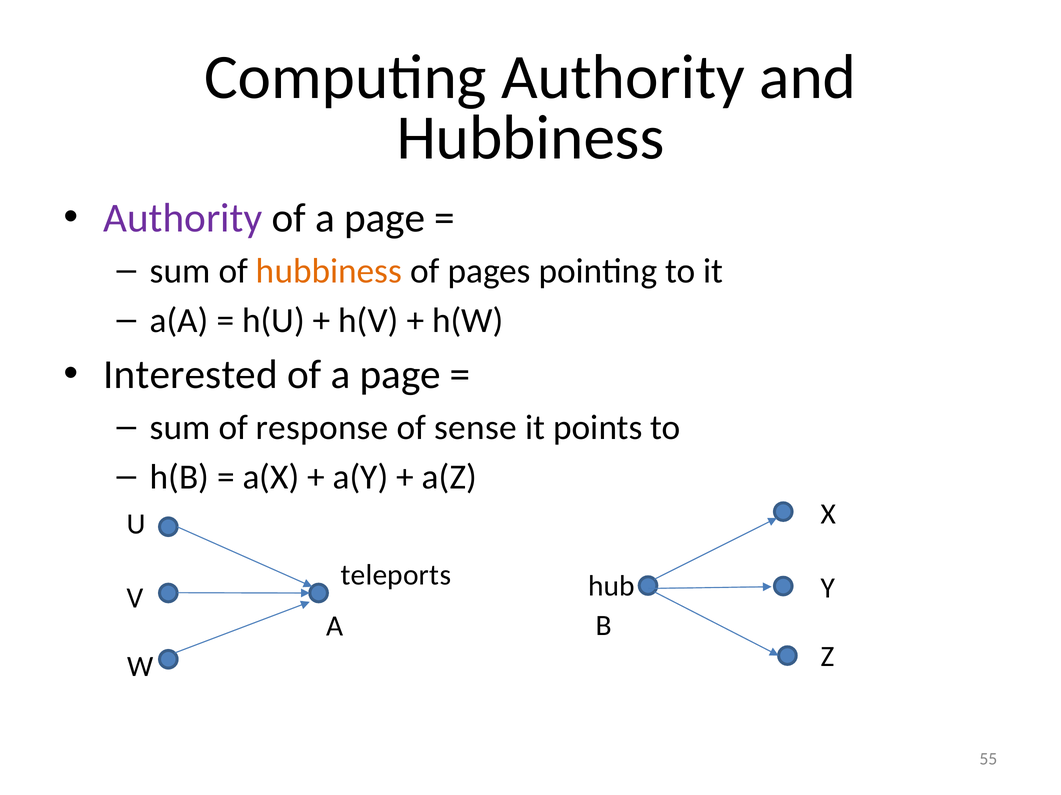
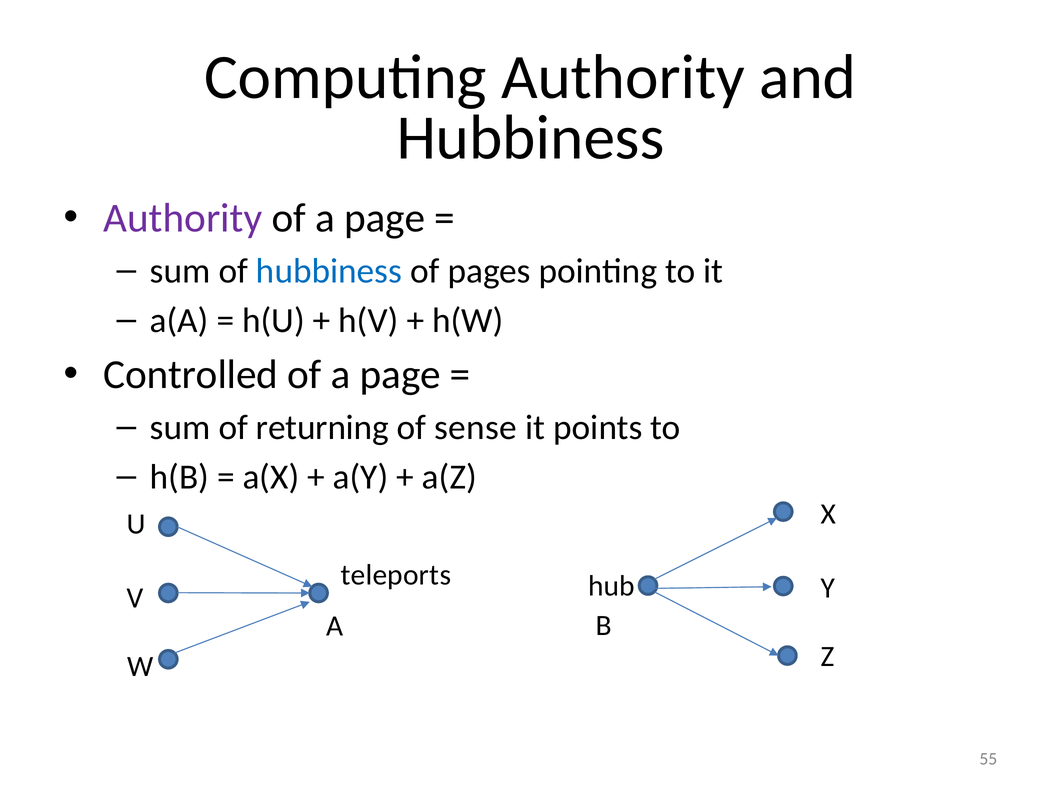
hubbiness colour: orange -> blue (329, 271)
Interested: Interested -> Controlled (191, 375)
response: response -> returning (322, 428)
